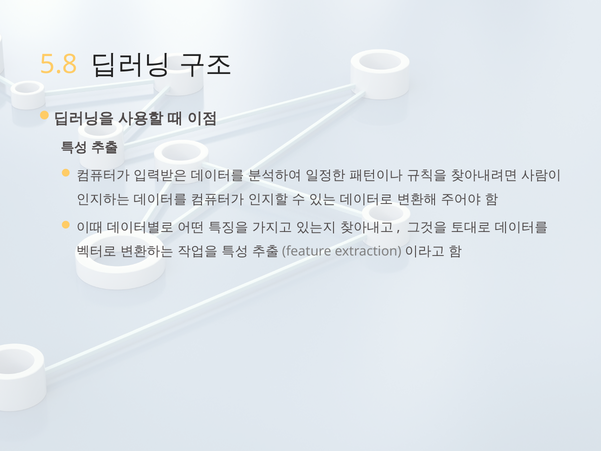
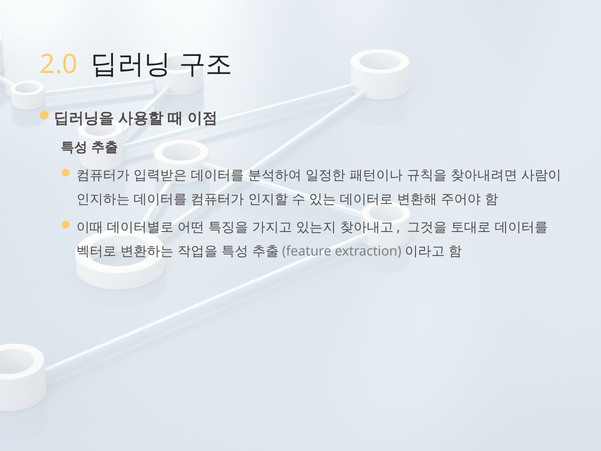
5.8: 5.8 -> 2.0 (59, 64)
